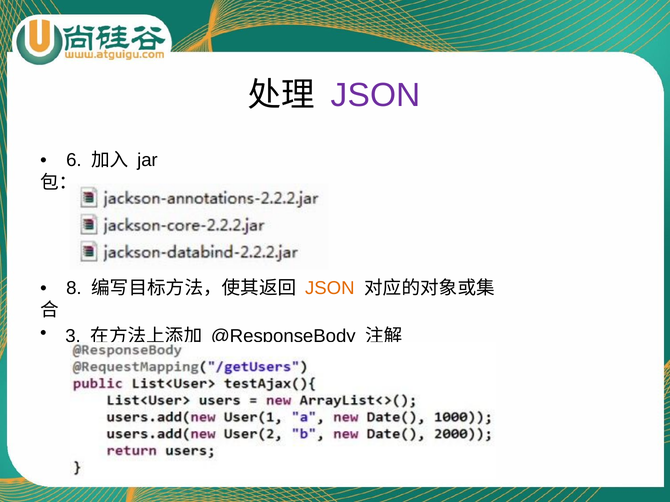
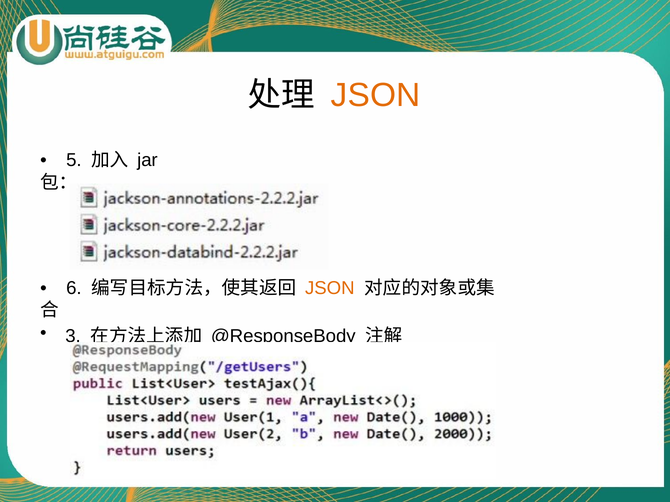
JSON colour: purple -> orange (376, 95)
6: 6 -> 5 (74, 160)
8: 8 -> 6 (74, 288)
